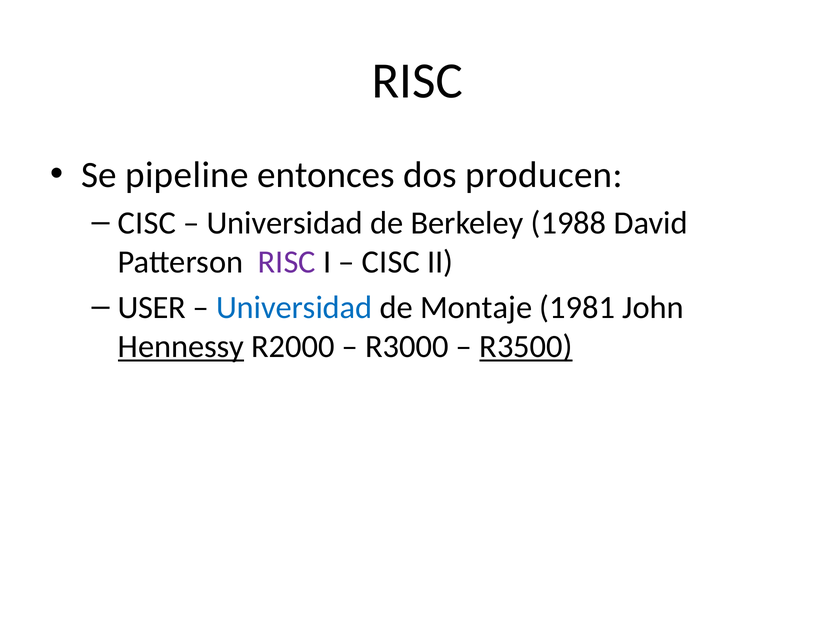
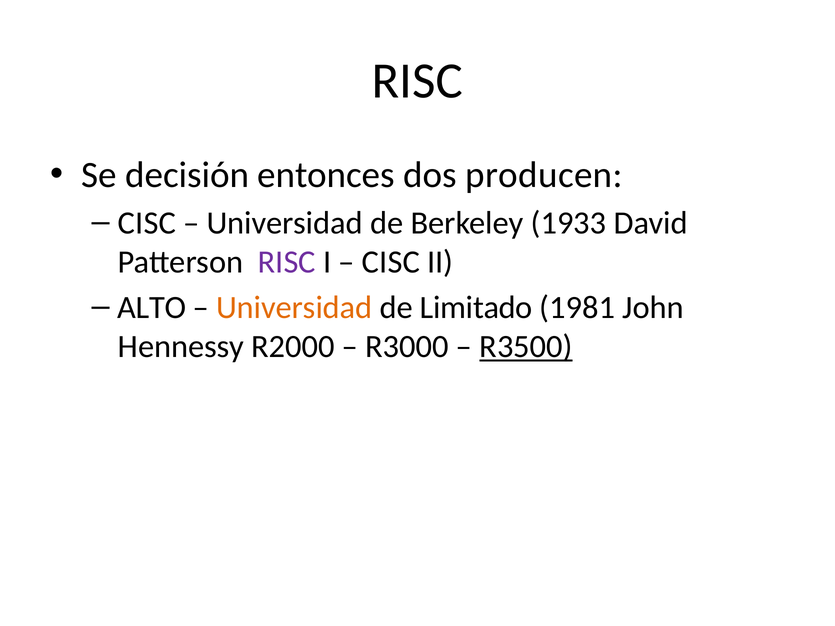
pipeline: pipeline -> decisión (187, 175)
1988: 1988 -> 1933 (569, 223)
USER: USER -> ALTO (152, 308)
Universidad colour: blue -> orange (294, 308)
Montaje: Montaje -> Limitado (476, 308)
Hennessy underline: present -> none (181, 347)
